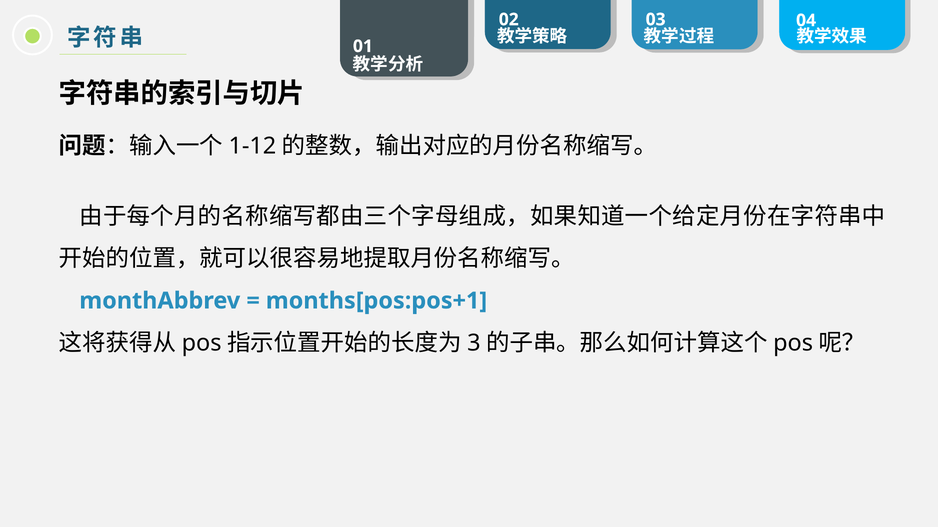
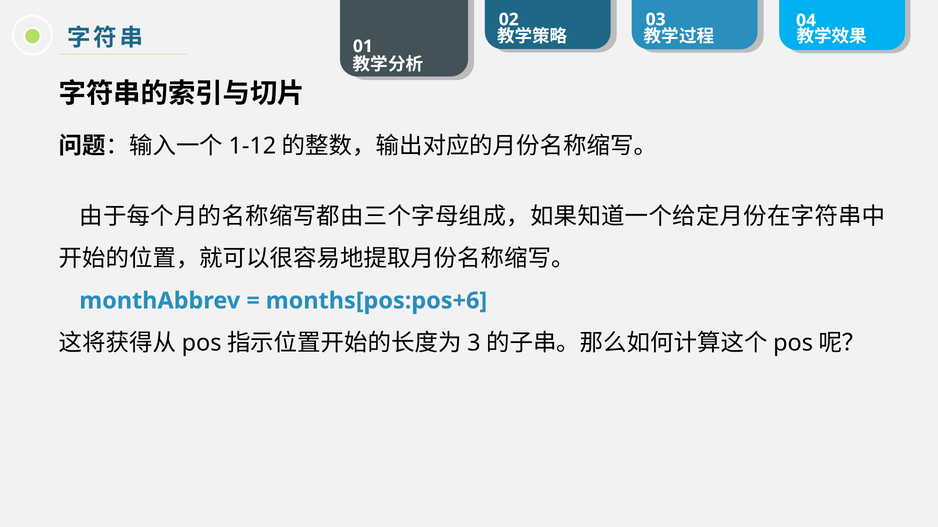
months[pos:pos+1: months[pos:pos+1 -> months[pos:pos+6 (377, 301)
